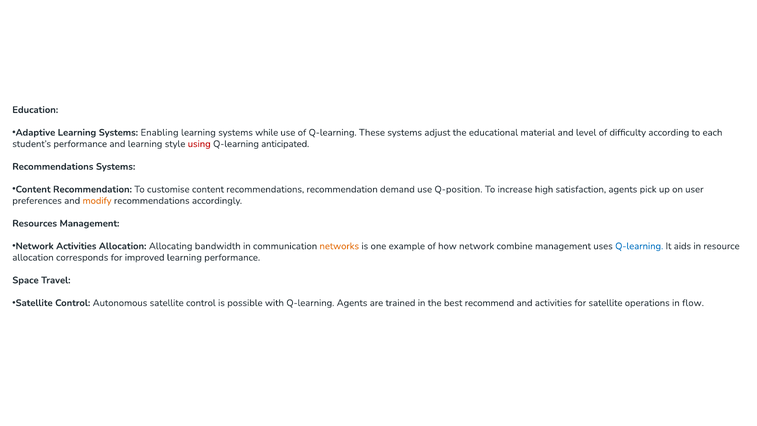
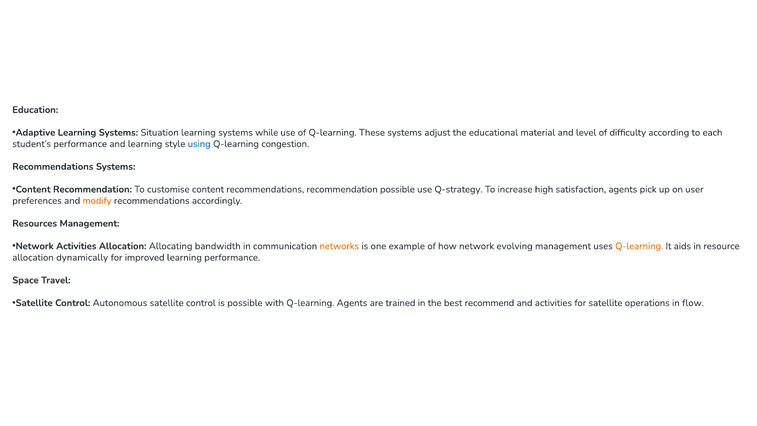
Enabling: Enabling -> Situation (160, 132)
using colour: red -> blue (199, 144)
anticipated: anticipated -> congestion (285, 144)
recommendation demand: demand -> possible (397, 189)
Q-position: Q-position -> Q-strategy (459, 189)
combine: combine -> evolving (515, 246)
Q-learning colour: blue -> orange (639, 246)
corresponds: corresponds -> dynamically (82, 257)
